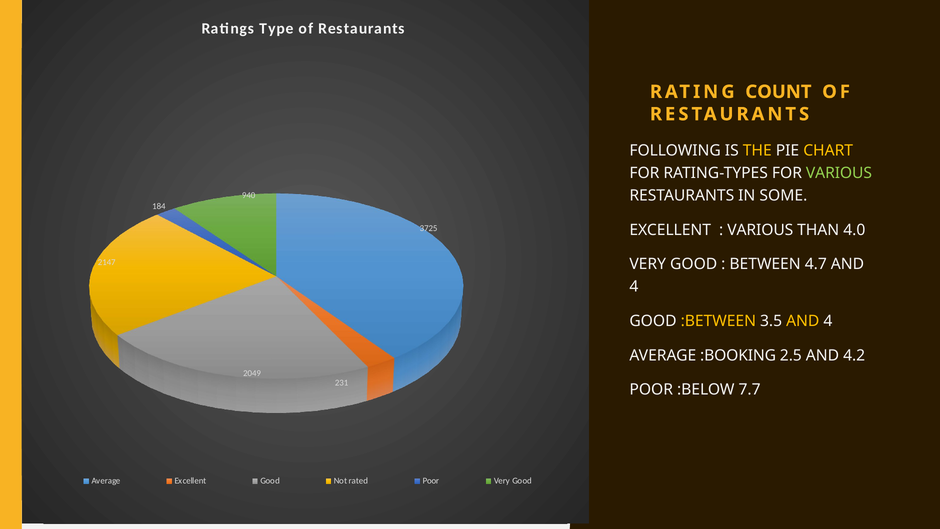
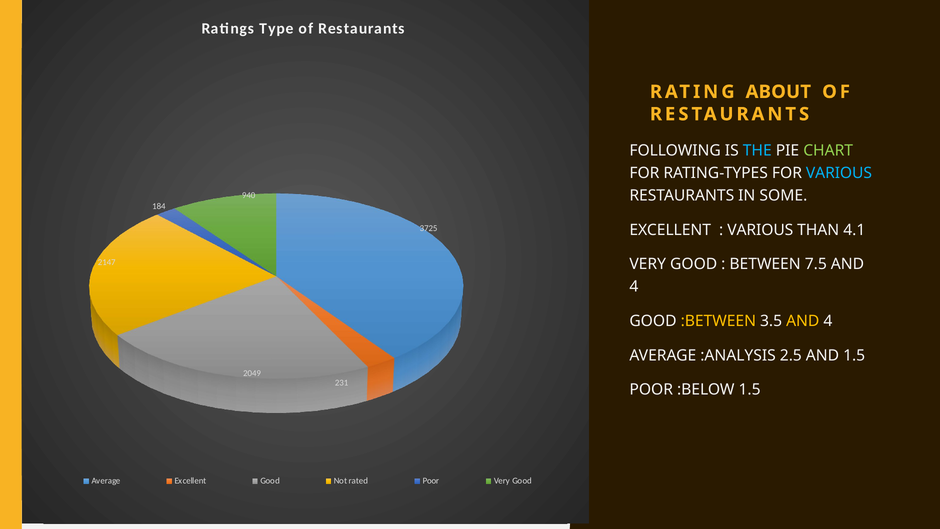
COUNT: COUNT -> ABOUT (778, 92)
THE colour: yellow -> light blue (757, 151)
CHART colour: yellow -> light green (828, 151)
VARIOUS colour: light green -> light blue (839, 173)
4.0: 4.0 -> 4.1 (854, 230)
4.7: 4.7 -> 7.5 (816, 264)
:BOOKING: :BOOKING -> :ANALYSIS (738, 355)
AND 4.2: 4.2 -> 1.5 (854, 355)
:BELOW 7.7: 7.7 -> 1.5 (750, 389)
